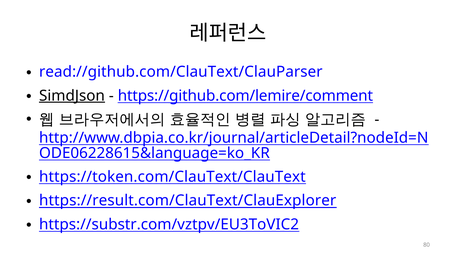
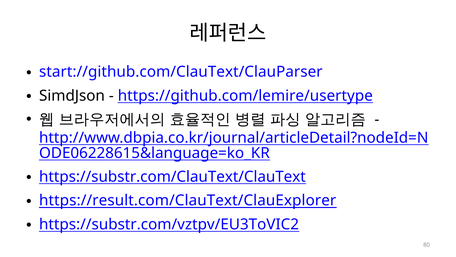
read://github.com/ClauText/ClauParser: read://github.com/ClauText/ClauParser -> start://github.com/ClauText/ClauParser (181, 72)
SimdJson underline: present -> none (72, 95)
https://github.com/lemire/comment: https://github.com/lemire/comment -> https://github.com/lemire/usertype (245, 95)
https://token.com/ClauText/ClauText: https://token.com/ClauText/ClauText -> https://substr.com/ClauText/ClauText (172, 176)
